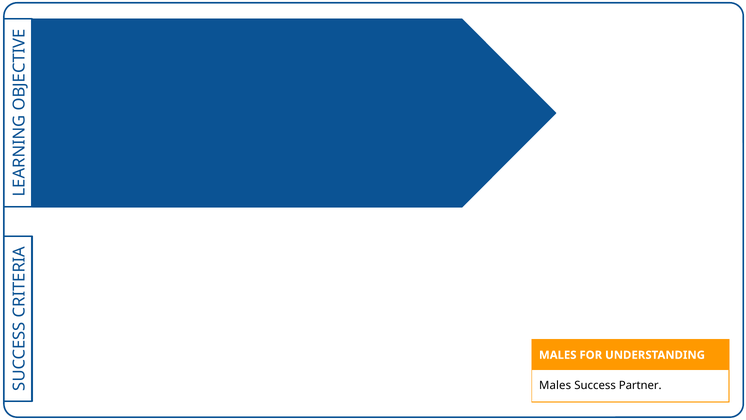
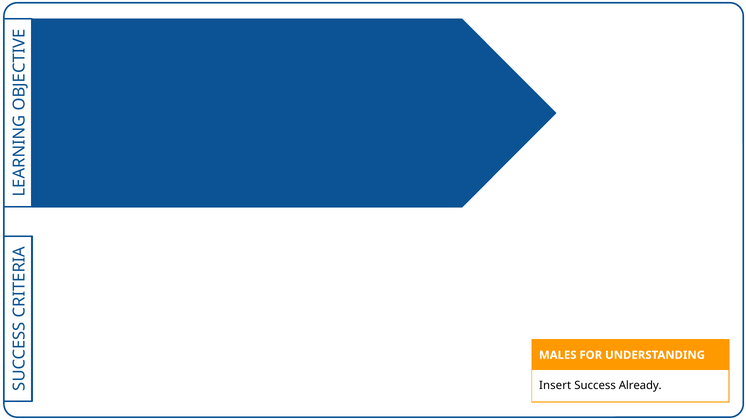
Males: Males -> Insert (555, 385)
Partner: Partner -> Already (640, 385)
